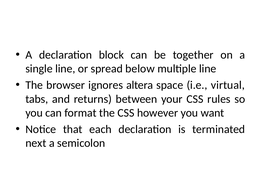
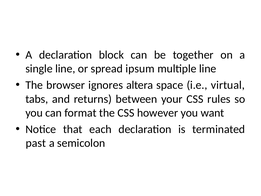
below: below -> ipsum (140, 69)
next: next -> past (36, 143)
